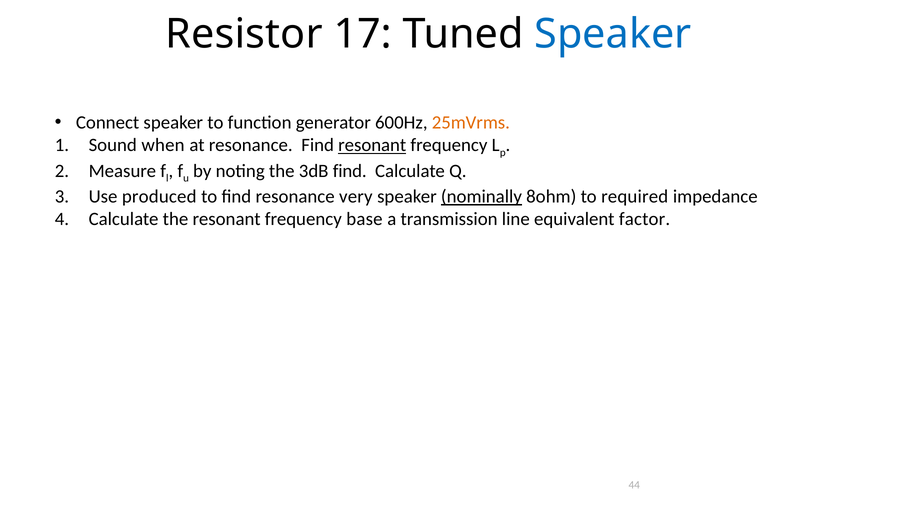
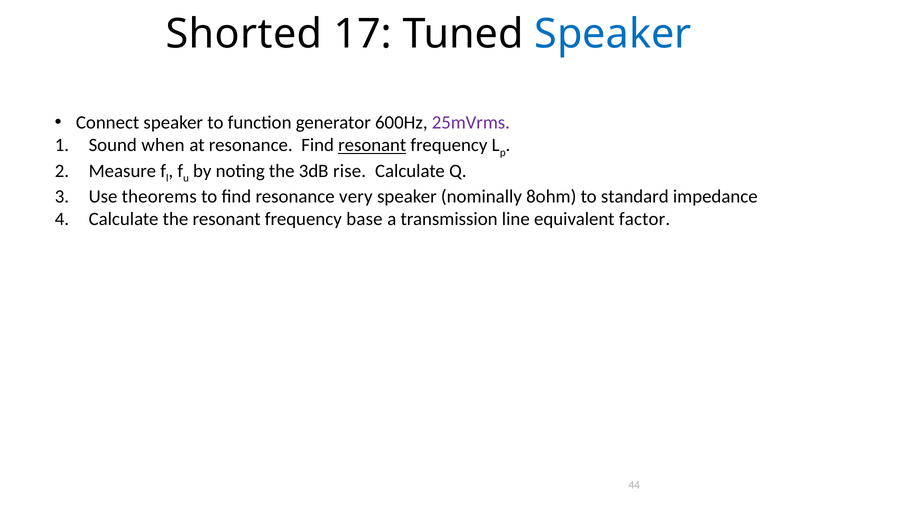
Resistor: Resistor -> Shorted (244, 34)
25mVrms colour: orange -> purple (471, 123)
3dB find: find -> rise (350, 171)
produced: produced -> theorems (159, 197)
nominally underline: present -> none (481, 197)
required: required -> standard (635, 197)
